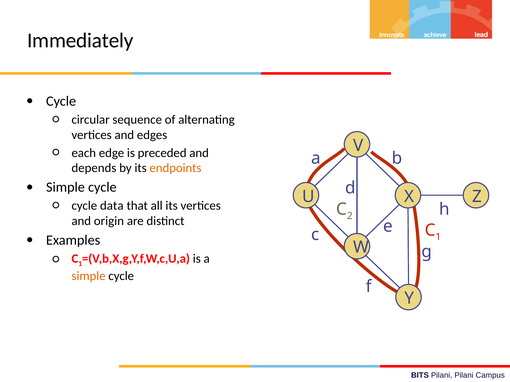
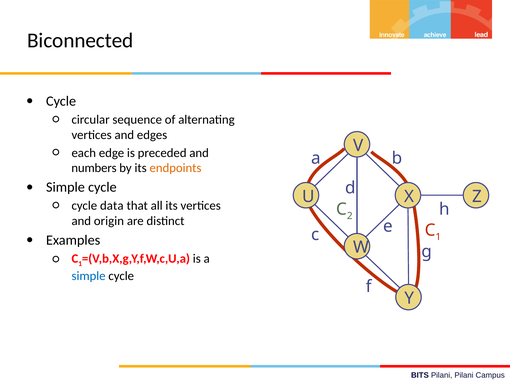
Immediately: Immediately -> Biconnected (80, 40)
depends: depends -> numbers (94, 168)
simple colour: orange -> blue (89, 276)
